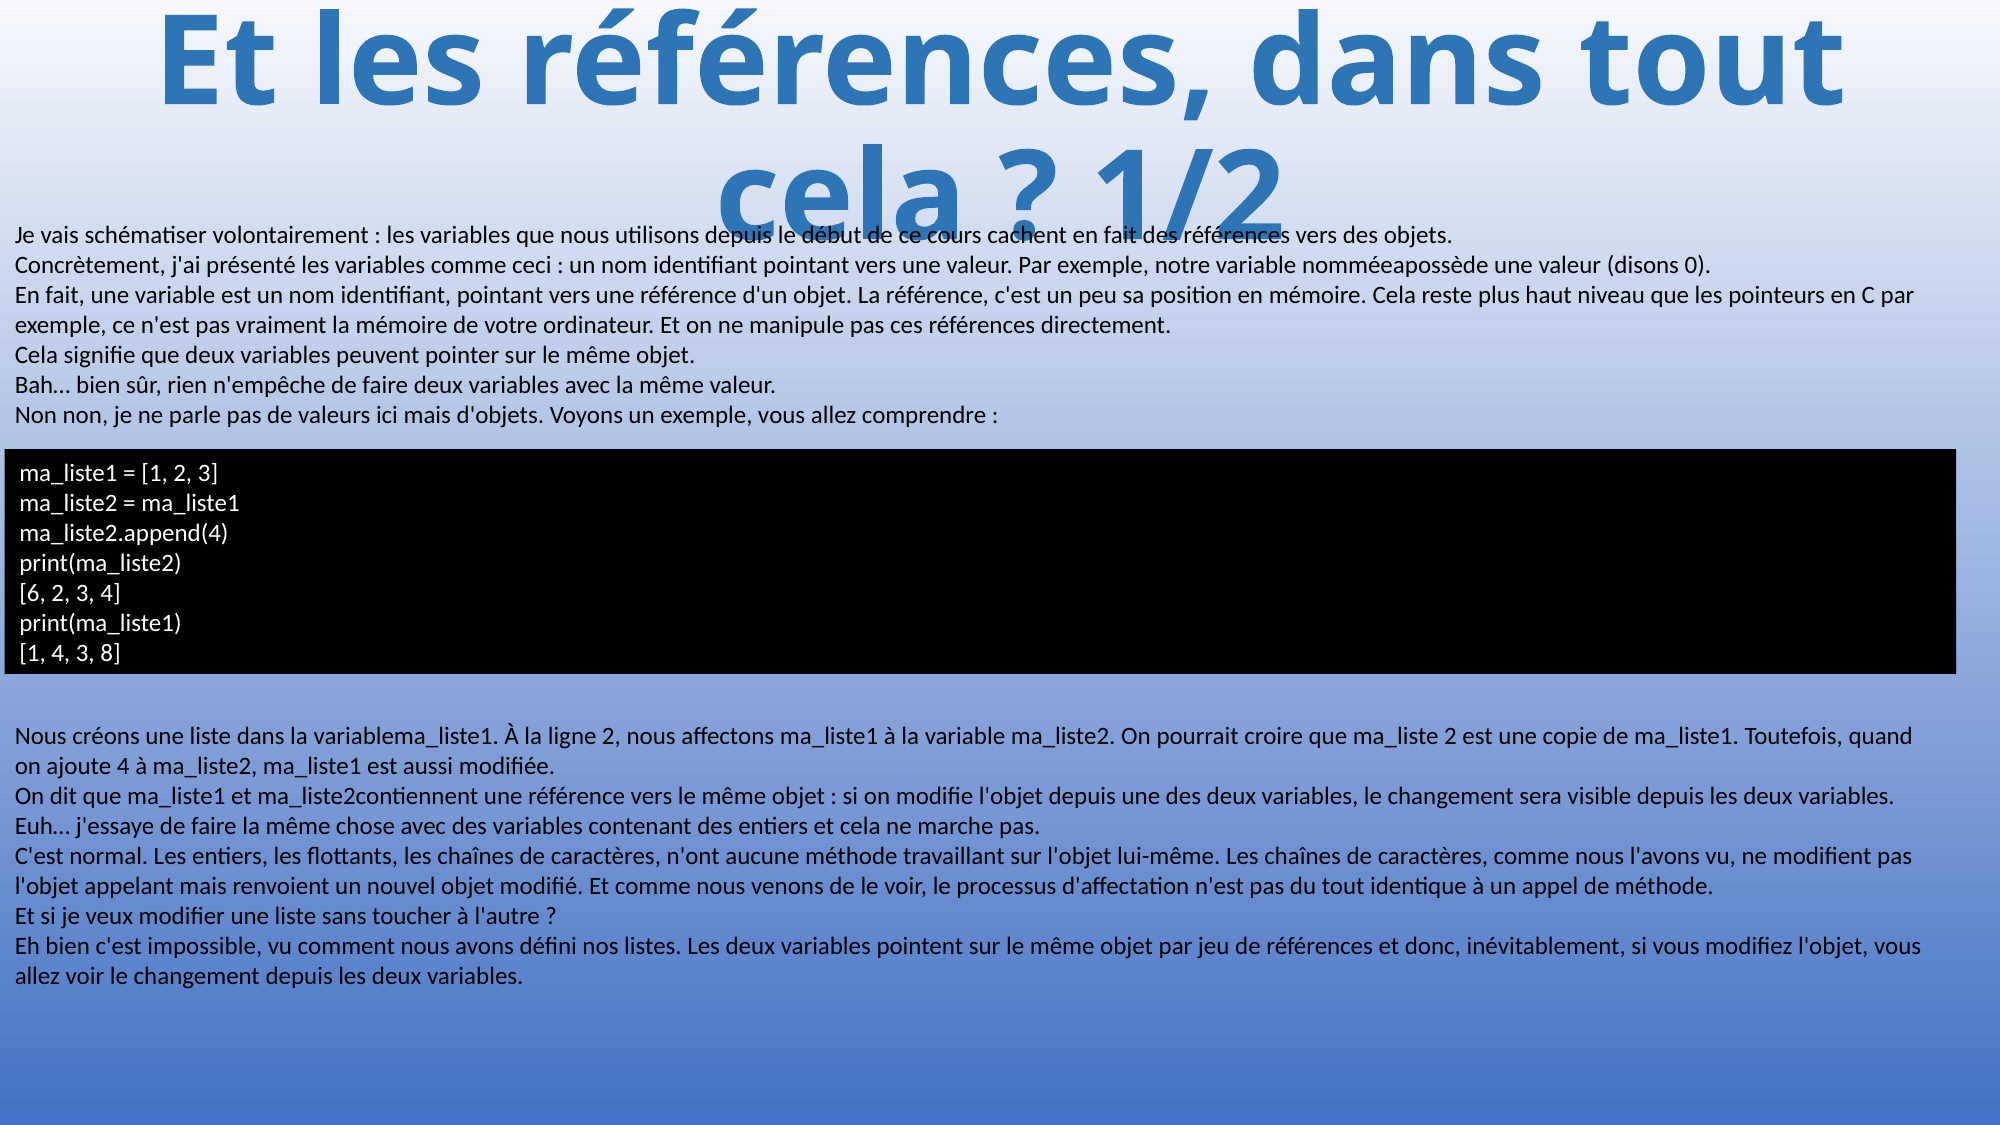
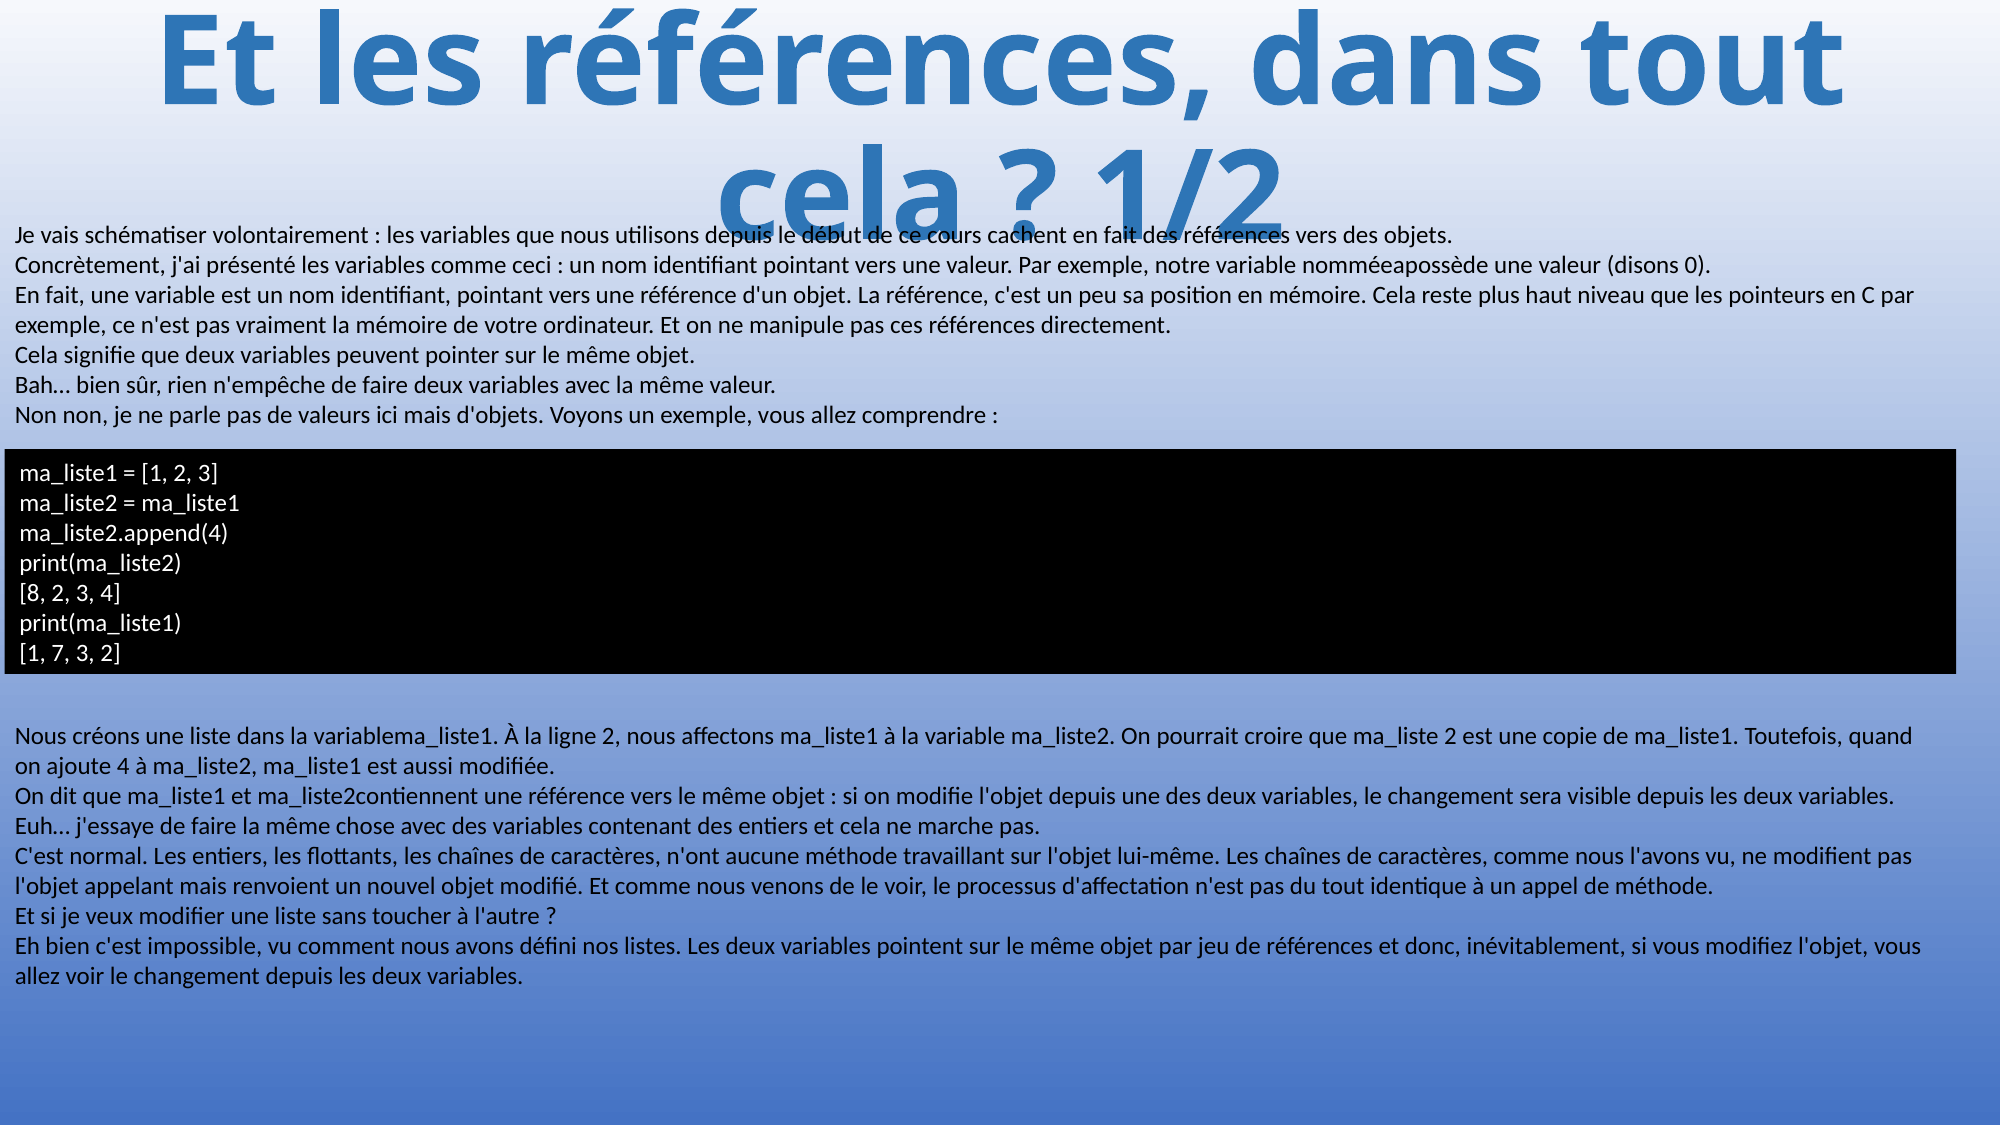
6: 6 -> 8 (33, 593)
1 4: 4 -> 7 (61, 653)
3 8: 8 -> 2 (111, 653)
